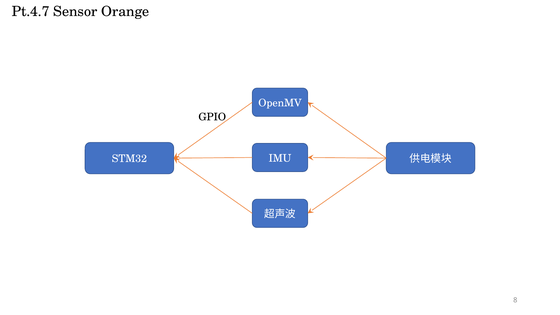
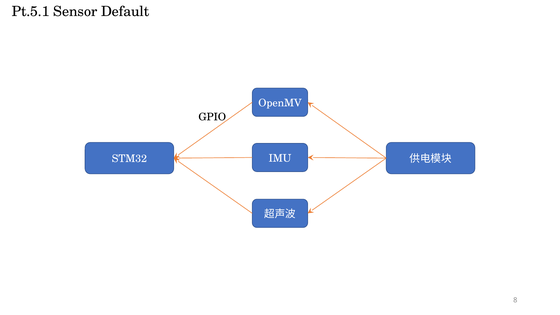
Pt.4.7: Pt.4.7 -> Pt.5.1 (31, 11)
Orange: Orange -> Default (125, 11)
